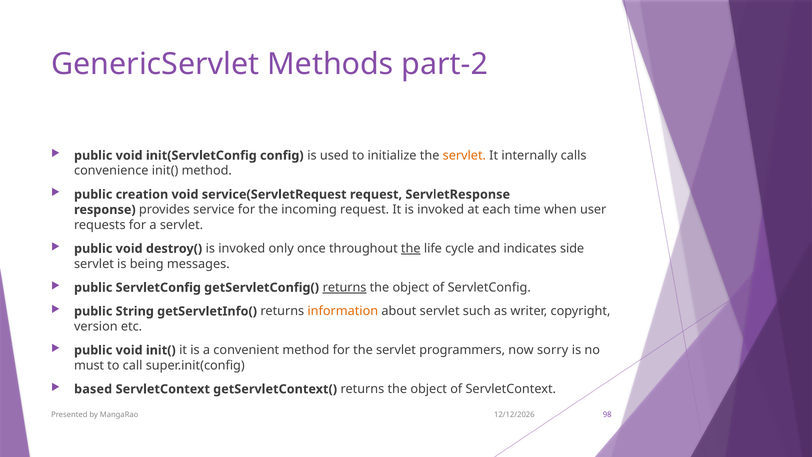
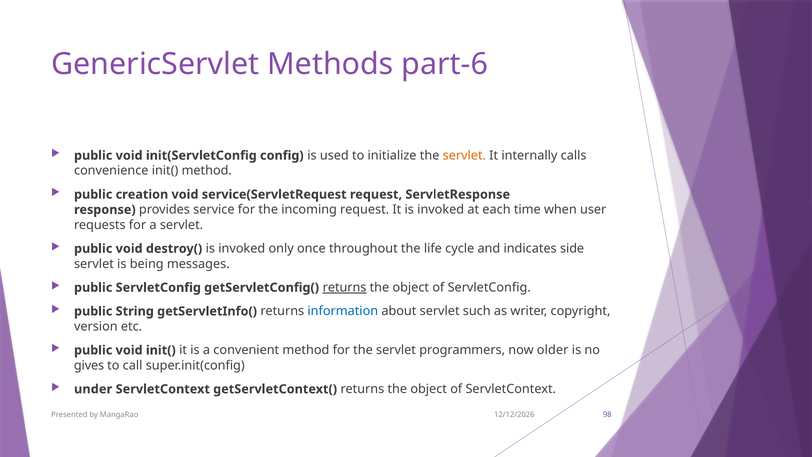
part-2: part-2 -> part-6 (445, 64)
the underline: present -> none (411, 248)
information colour: orange -> blue (343, 311)
sorry: sorry -> older (553, 350)
must: must -> gives (89, 365)
based: based -> under (93, 389)
